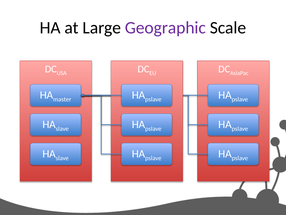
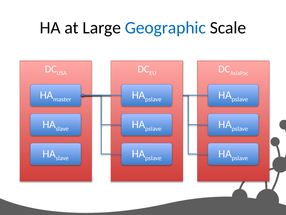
Geographic colour: purple -> blue (165, 28)
